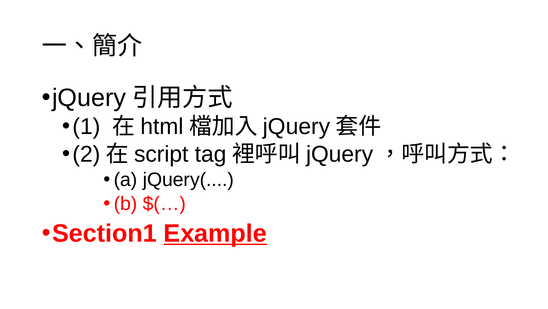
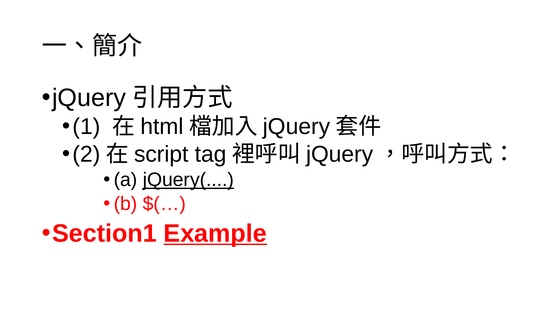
jQuery( underline: none -> present (188, 179)
